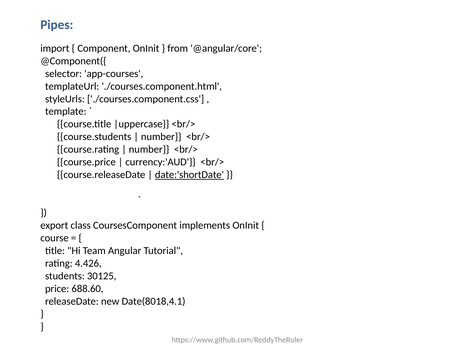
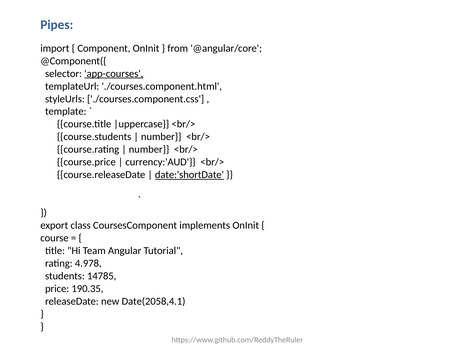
app-courses underline: none -> present (114, 74)
4.426: 4.426 -> 4.978 (88, 264)
30125: 30125 -> 14785 (102, 276)
688.60: 688.60 -> 190.35 (87, 289)
Date(8018,4.1: Date(8018,4.1 -> Date(2058,4.1 (154, 301)
